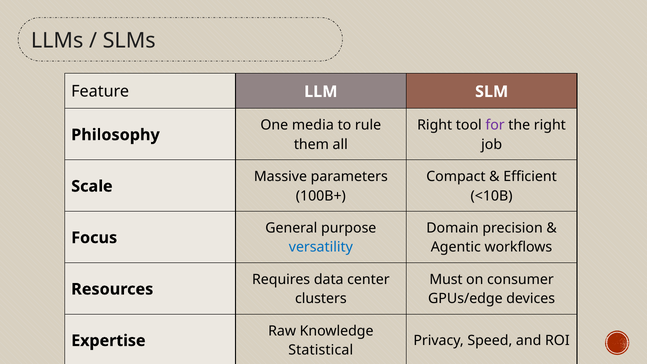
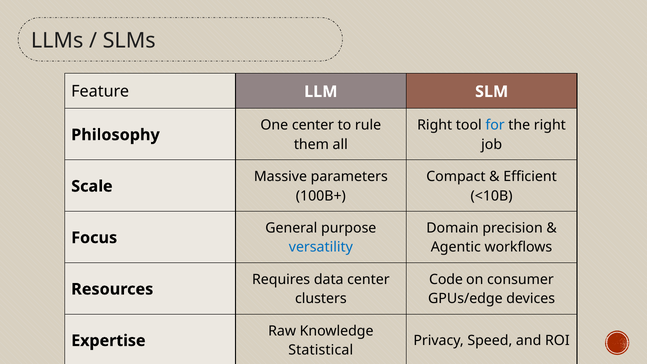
One media: media -> center (313, 125)
for colour: purple -> blue (495, 125)
Must: Must -> Code (446, 279)
